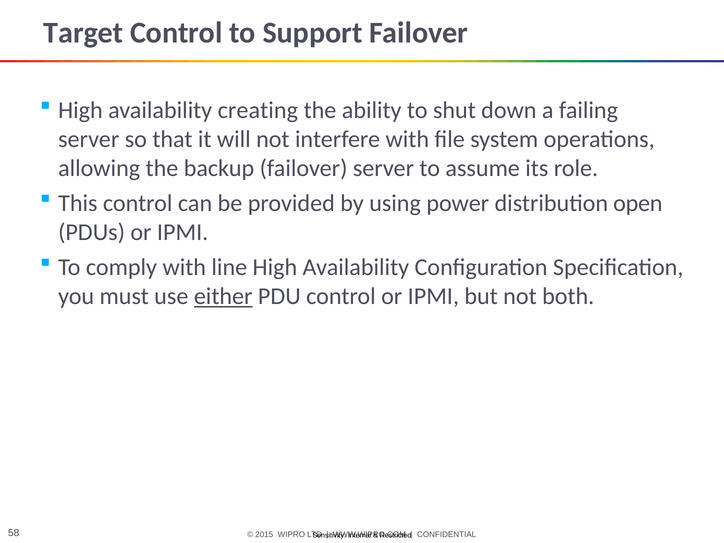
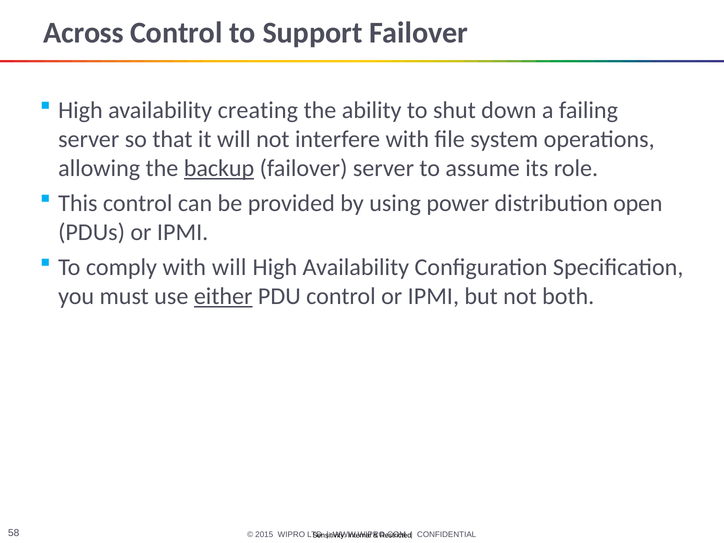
Target: Target -> Across (84, 33)
backup underline: none -> present (219, 168)
with line: line -> will (229, 267)
